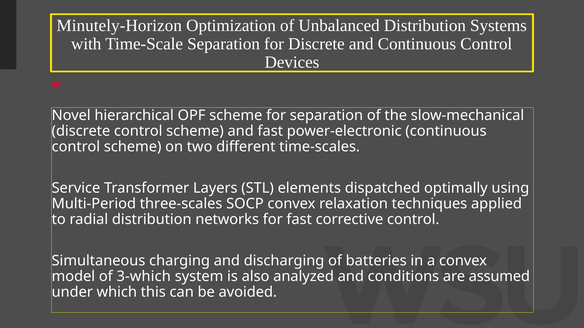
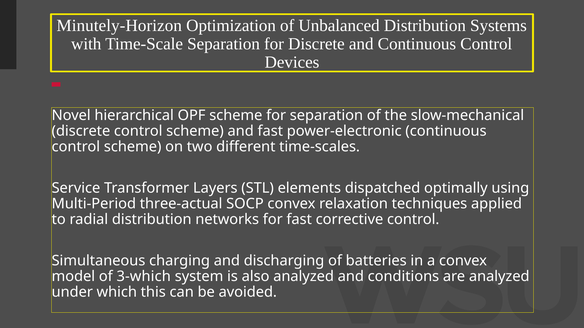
three-scales: three-scales -> three-actual (181, 204)
are assumed: assumed -> analyzed (499, 277)
